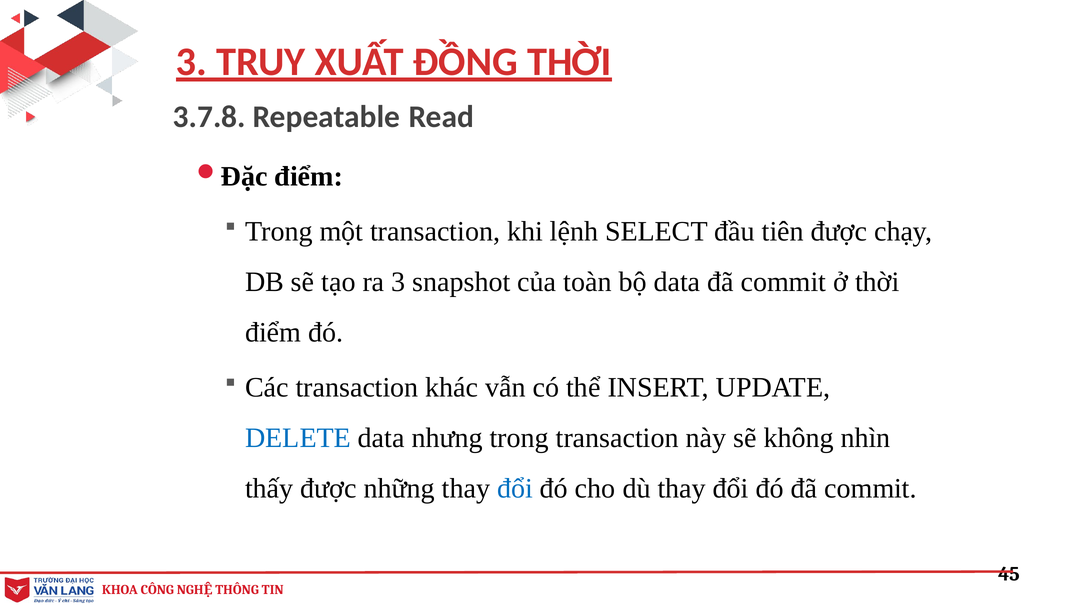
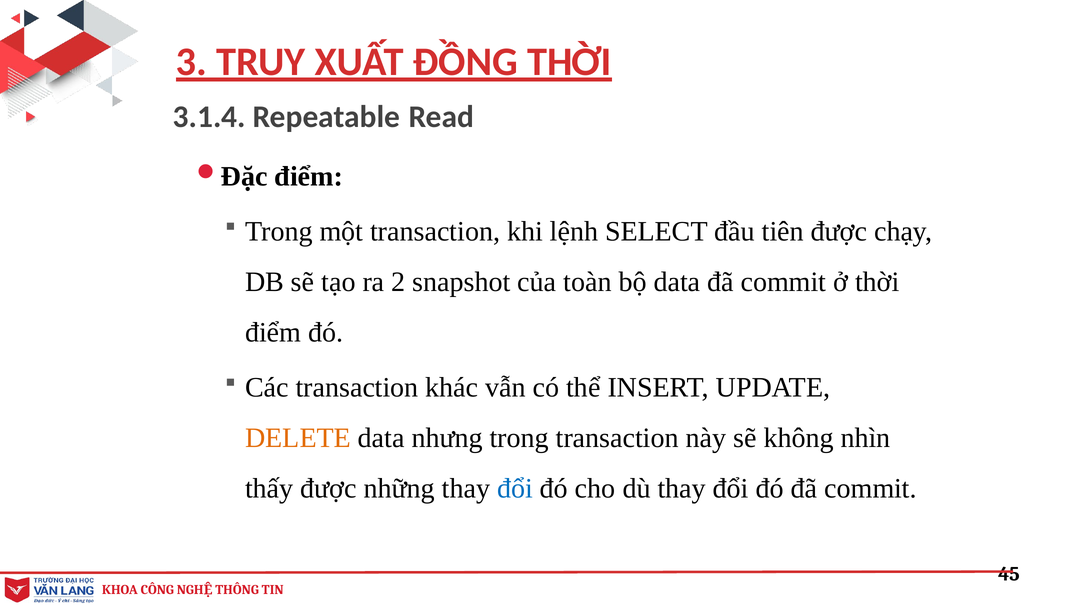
3.7.8: 3.7.8 -> 3.1.4 (209, 117)
ra 3: 3 -> 2 (398, 282)
DELETE colour: blue -> orange (298, 437)
